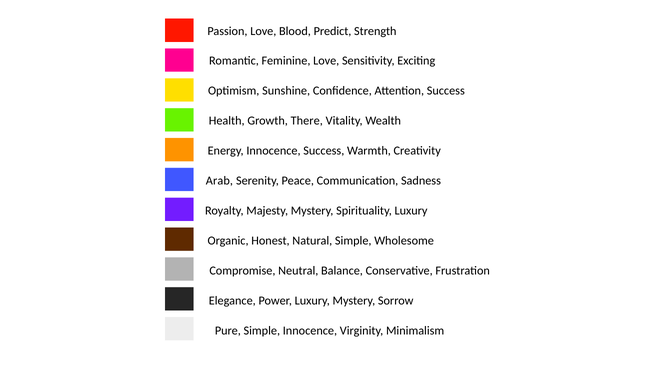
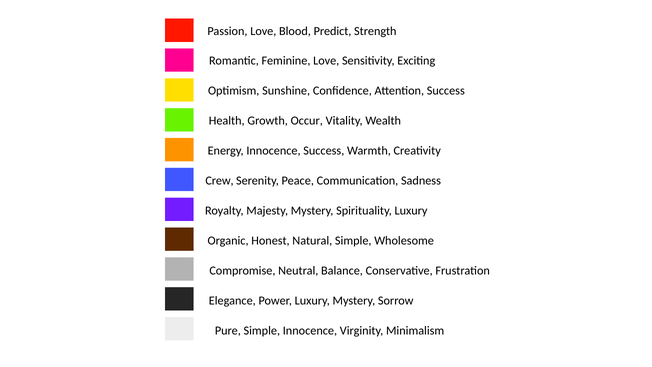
There: There -> Occur (307, 121)
Arab: Arab -> Crew (220, 181)
